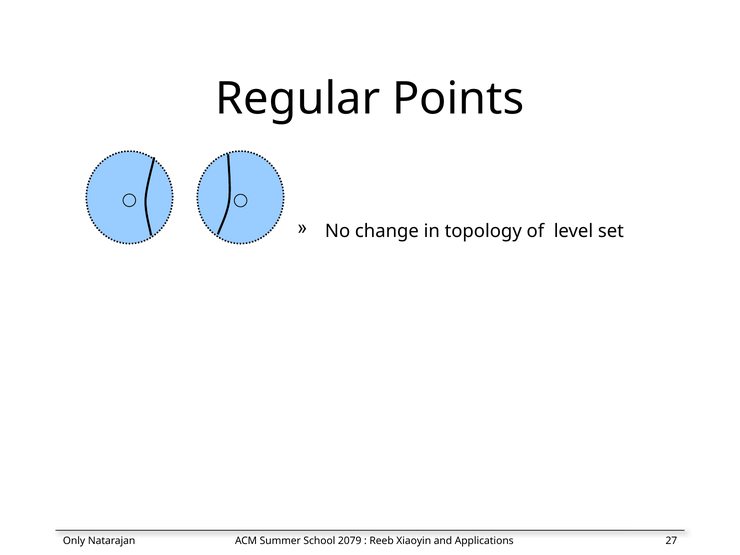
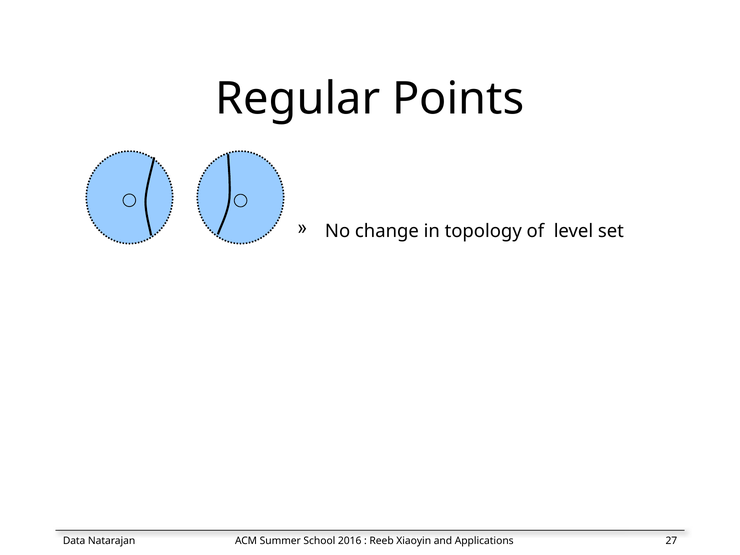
Only: Only -> Data (74, 541)
2079: 2079 -> 2016 (350, 541)
